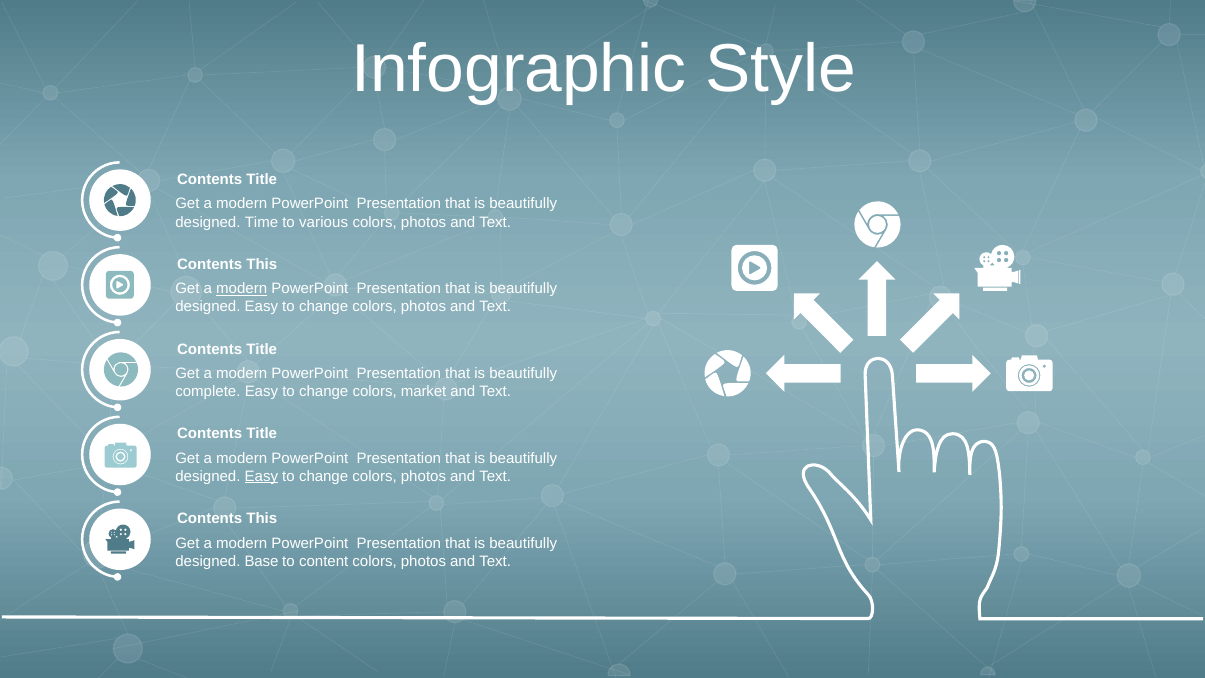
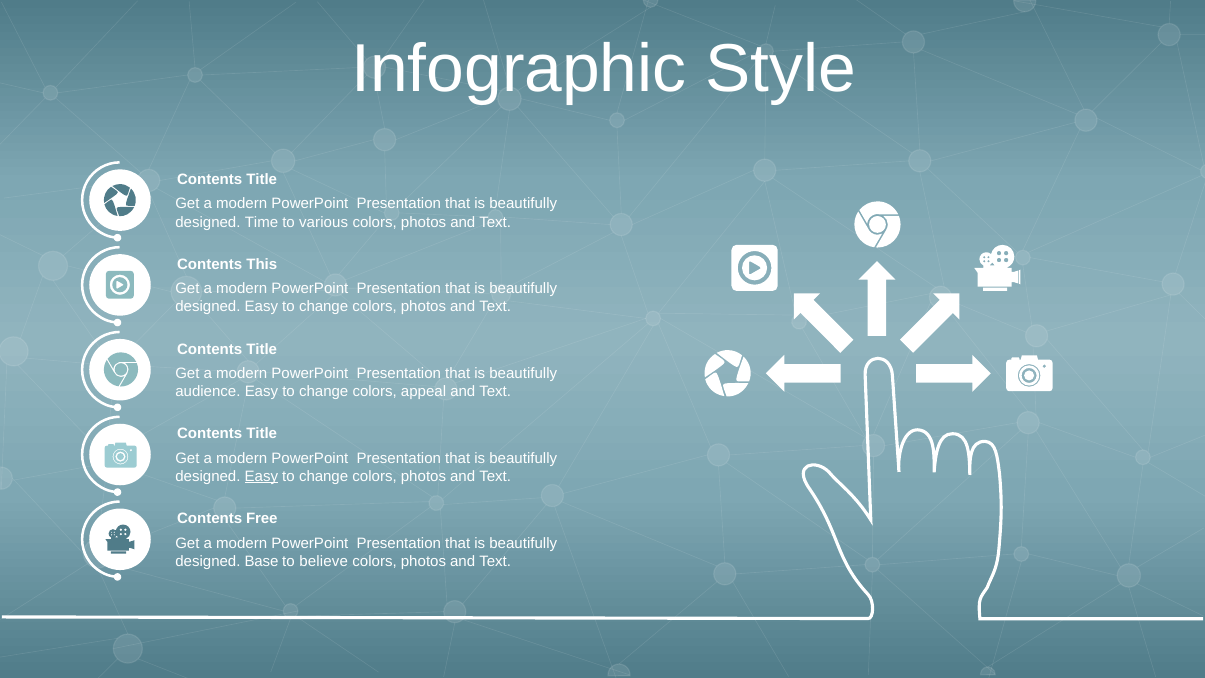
modern underline: present -> none (242, 289)
complete: complete -> audience (208, 392)
market: market -> appeal (424, 392)
This: This -> Free (262, 519)
content: content -> believe (324, 561)
